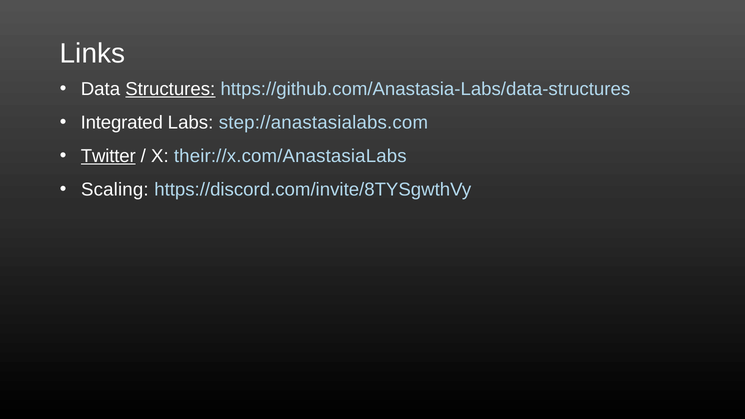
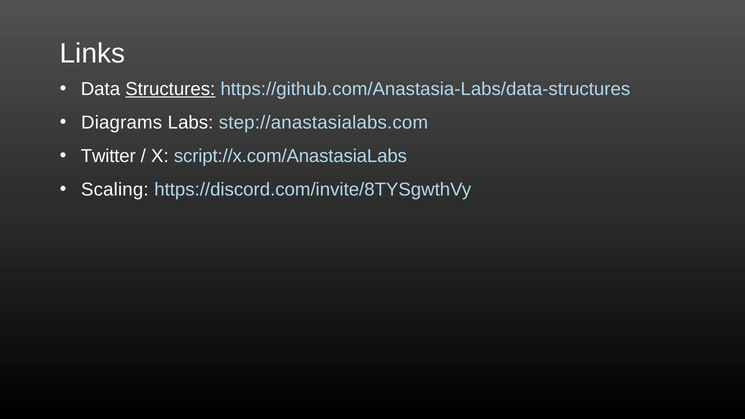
Integrated: Integrated -> Diagrams (122, 122)
Twitter underline: present -> none (108, 156)
their://x.com/AnastasiaLabs: their://x.com/AnastasiaLabs -> script://x.com/AnastasiaLabs (290, 156)
